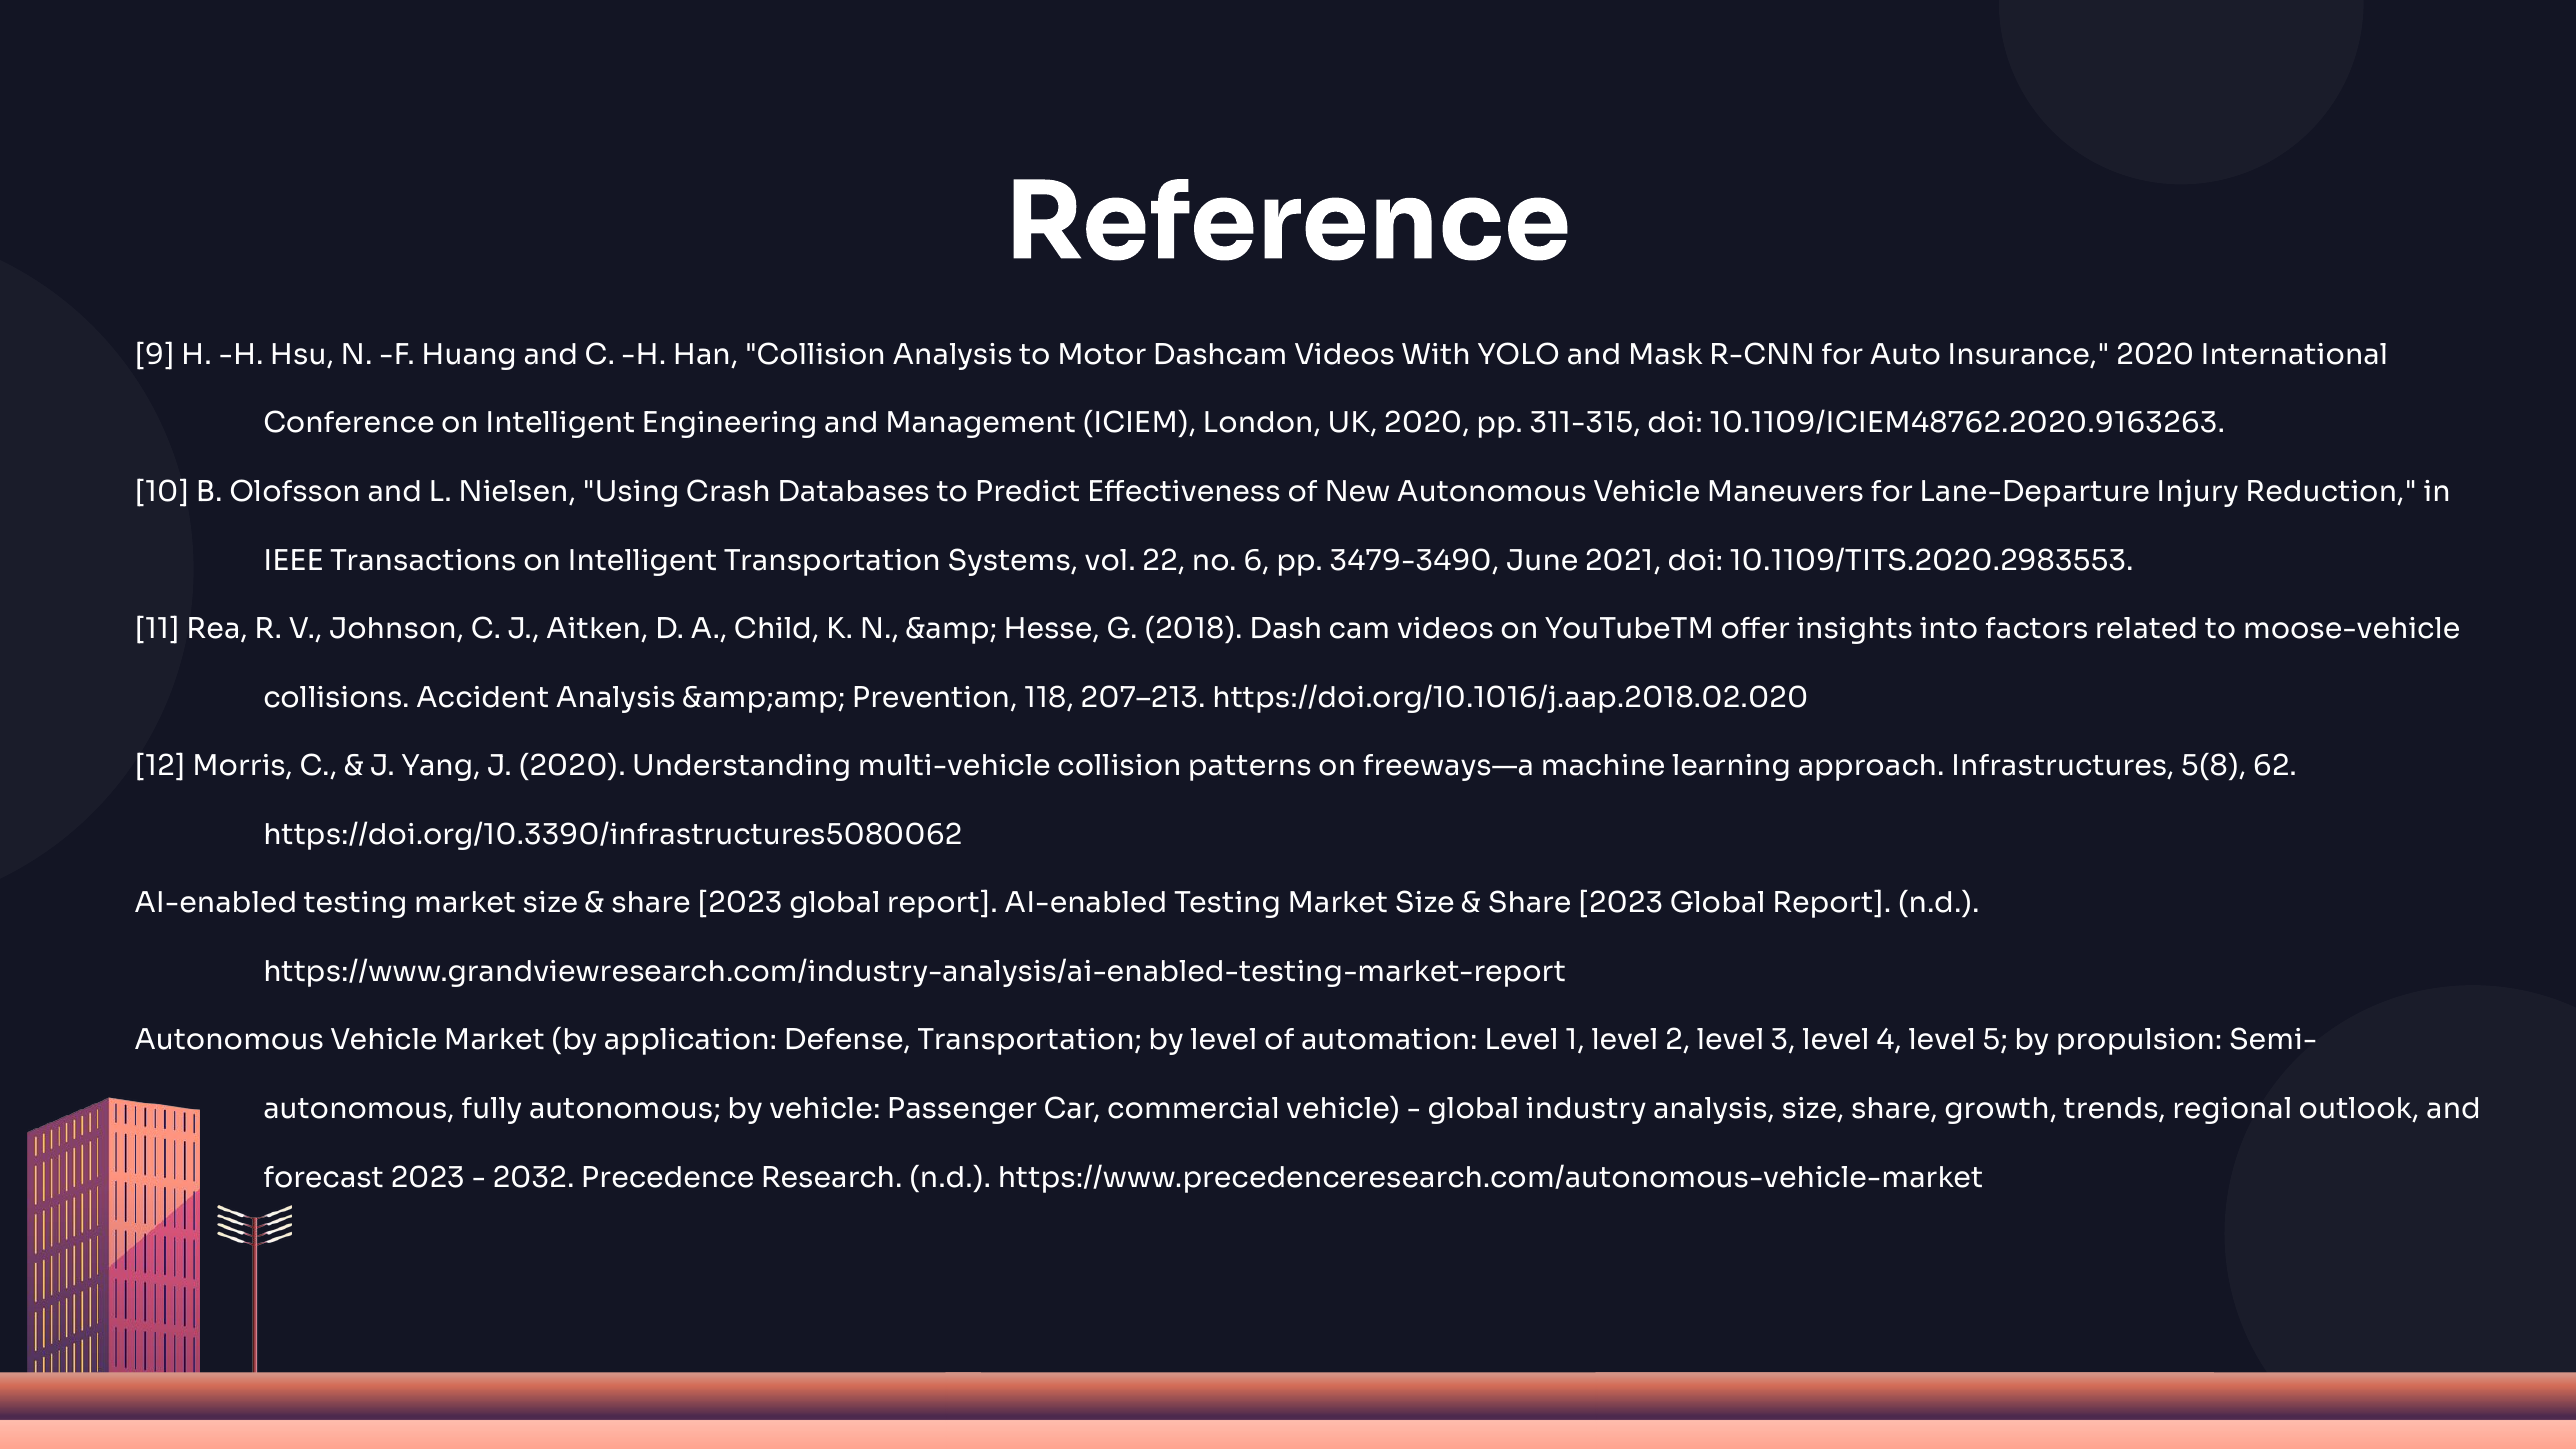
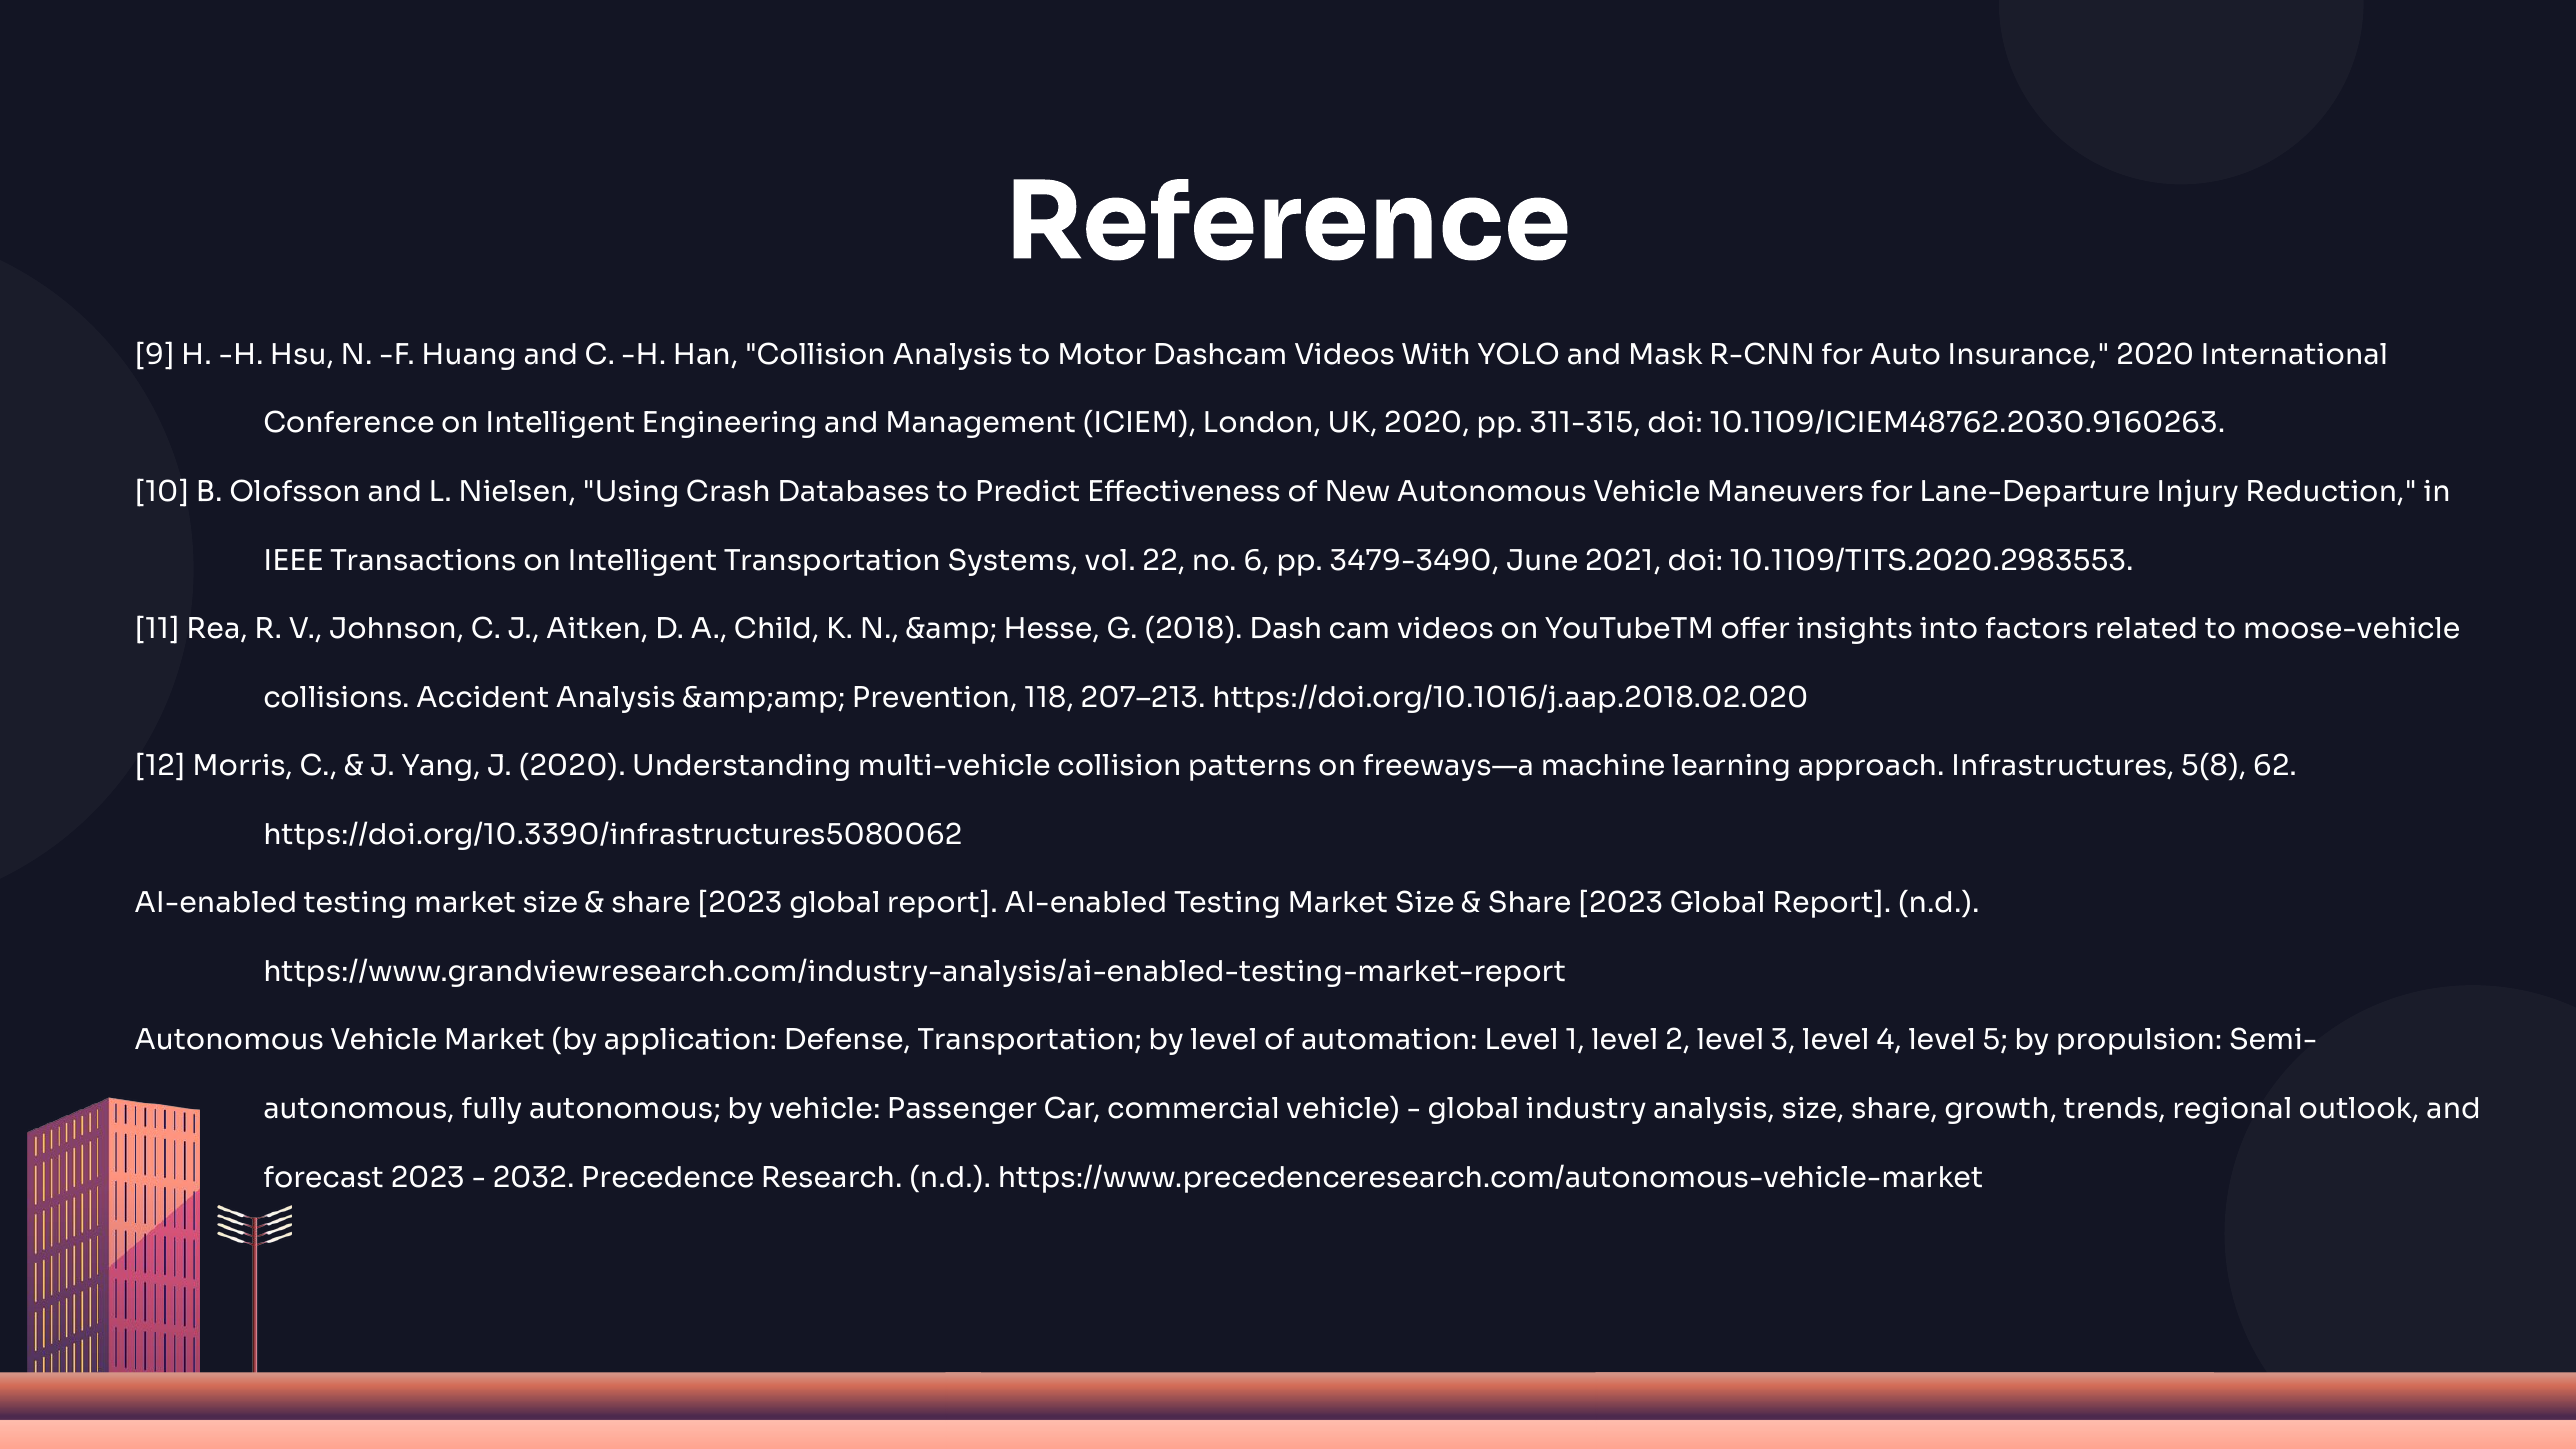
10.1109/ICIEM48762.2020.9163263: 10.1109/ICIEM48762.2020.9163263 -> 10.1109/ICIEM48762.2030.9160263 (1967, 424)
